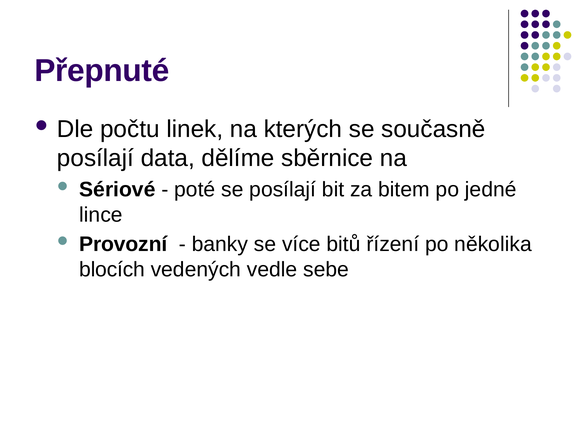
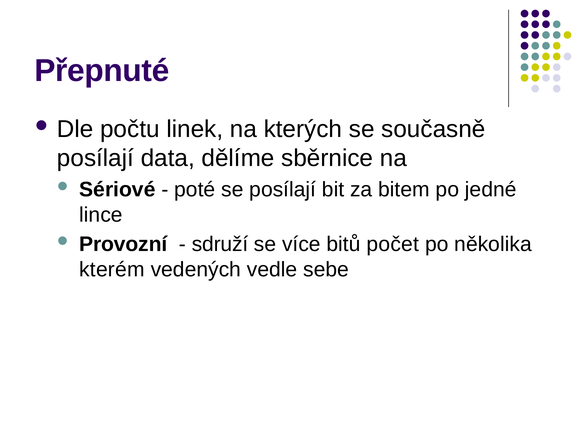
banky: banky -> sdruží (220, 244)
řízení: řízení -> počet (393, 244)
blocích: blocích -> kterém (112, 270)
